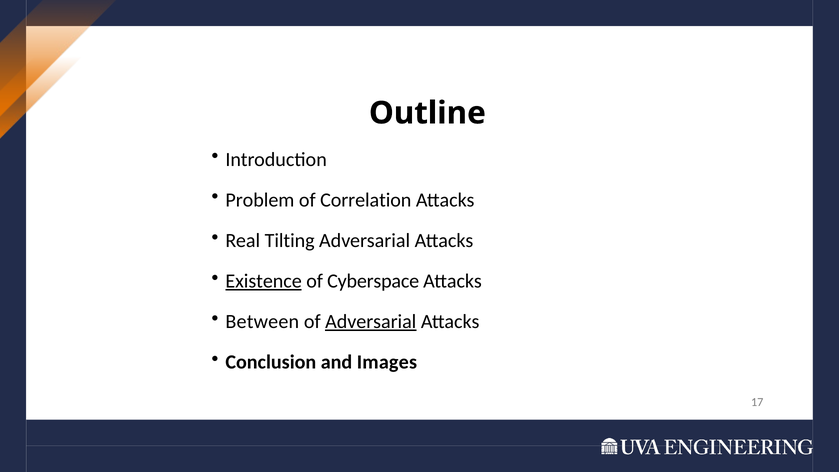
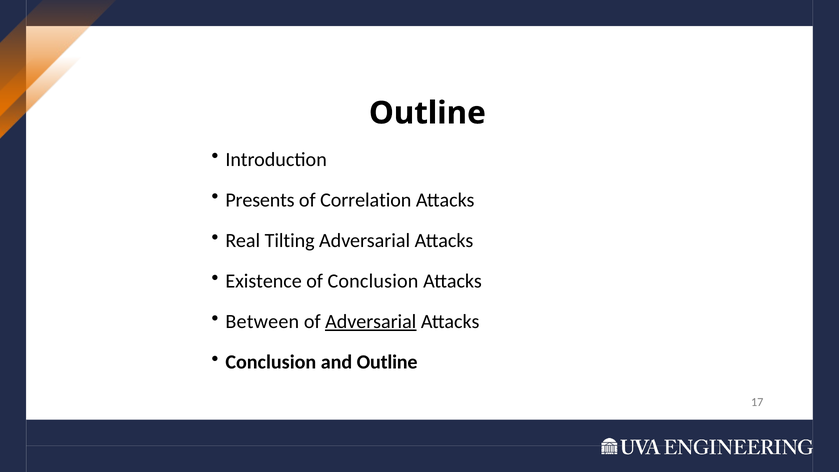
Problem: Problem -> Presents (260, 200)
Existence underline: present -> none (264, 281)
of Cyberspace: Cyberspace -> Conclusion (373, 281)
and Images: Images -> Outline (387, 362)
